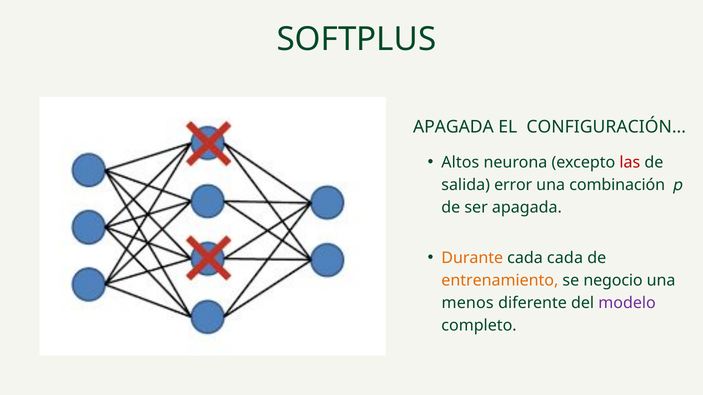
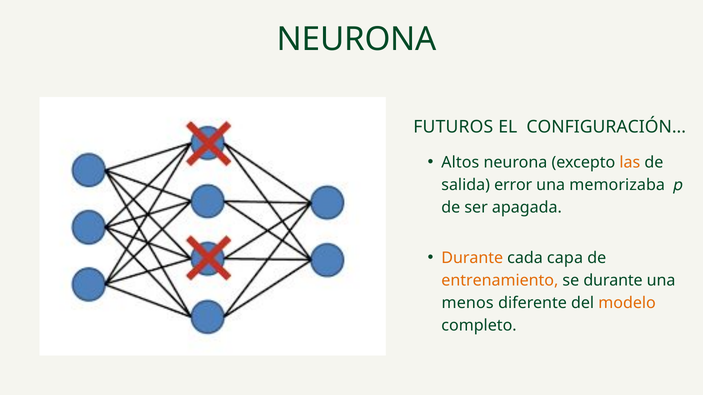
SOFTPLUS: SOFTPLUS -> NEURONA (357, 40)
APAGADA: APAGADA -> FUTUROS (453, 127)
las colour: red -> orange (630, 163)
combinación: combinación -> memorizaba (617, 185)
cada cada: cada -> capa (565, 258)
se negocio: negocio -> durante (613, 281)
modelo colour: purple -> orange (627, 303)
